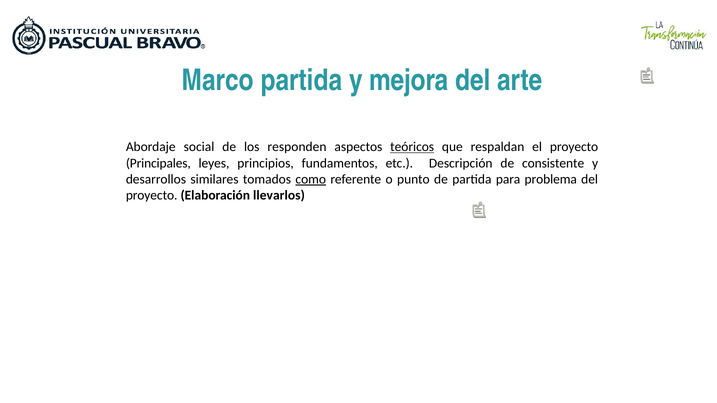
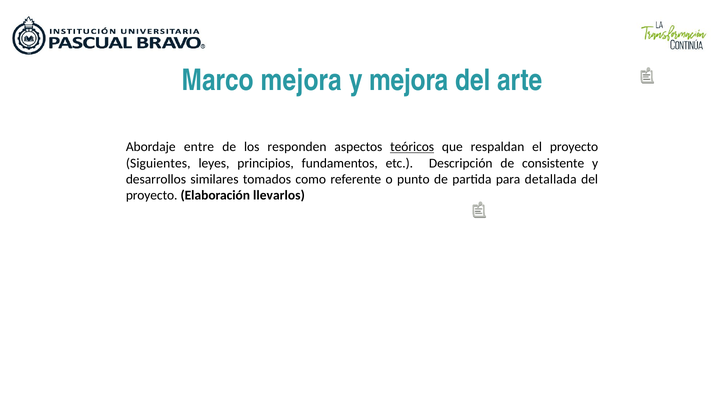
Marco partida: partida -> mejora (301, 80)
social: social -> entre (199, 147)
Principales: Principales -> Siguientes (158, 163)
como underline: present -> none (311, 179)
problema: problema -> detallada (551, 179)
